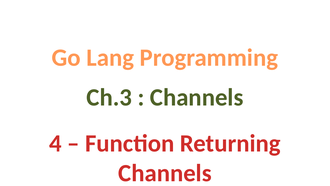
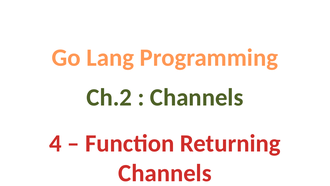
Ch.3: Ch.3 -> Ch.2 (109, 97)
